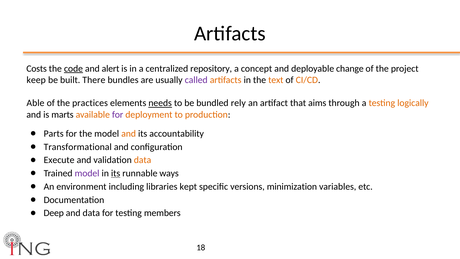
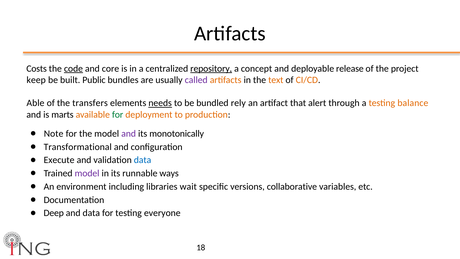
alert: alert -> core (110, 69)
repository underline: none -> present (211, 69)
change: change -> release (350, 69)
There: There -> Public (94, 80)
practices: practices -> transfers (90, 103)
aims: aims -> alert (317, 103)
logically: logically -> balance (413, 103)
for colour: purple -> green (118, 115)
Parts: Parts -> Note (54, 134)
and colour: orange -> purple (129, 134)
accountability: accountability -> monotonically (177, 134)
data colour: orange -> blue (143, 160)
its underline: present -> none (116, 173)
kept: kept -> wait (188, 186)
minimization: minimization -> collaborative (292, 186)
members: members -> everyone (162, 213)
